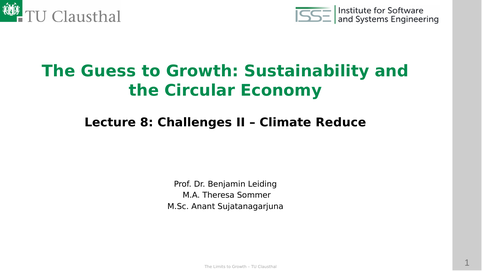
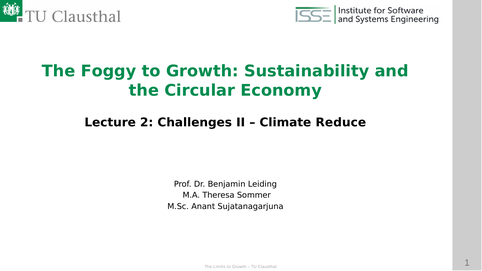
Guess: Guess -> Foggy (109, 71)
8: 8 -> 2 (147, 123)
